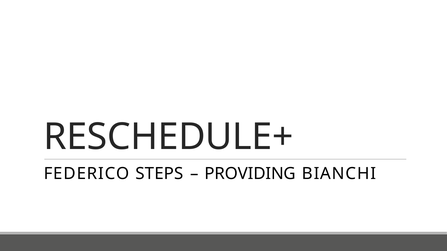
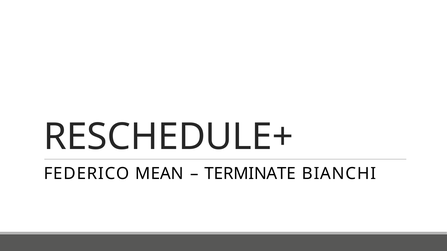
STEPS: STEPS -> MEAN (160, 174)
PROVIDING: PROVIDING -> TERMINATE (250, 174)
